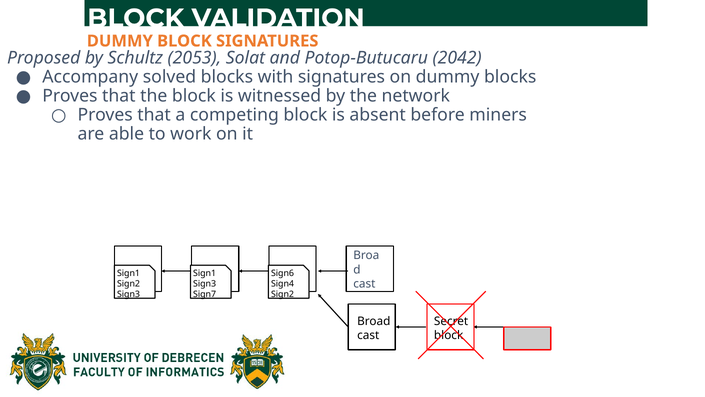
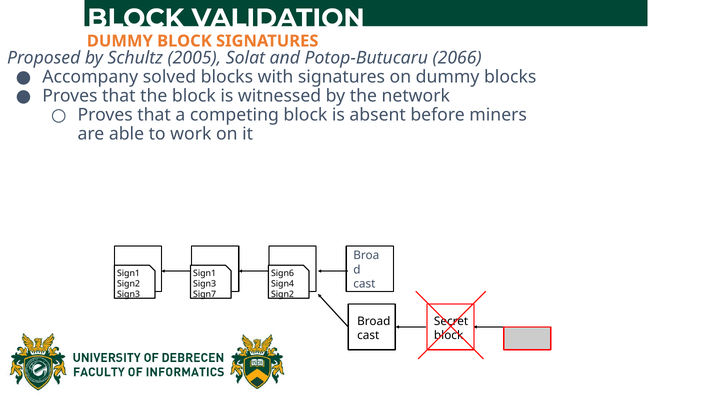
2053: 2053 -> 2005 (194, 58)
2042: 2042 -> 2066 (457, 58)
